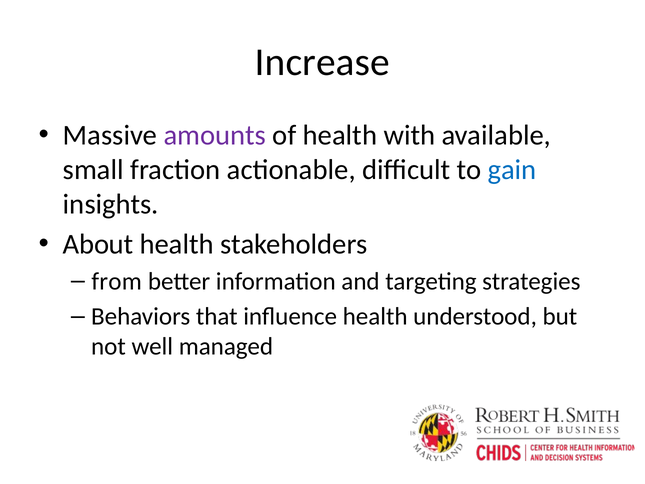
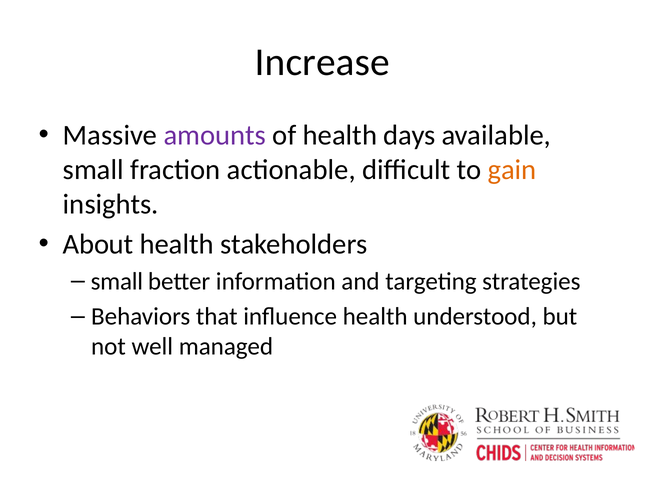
with: with -> days (410, 135)
gain colour: blue -> orange (512, 170)
from: from -> small (117, 281)
